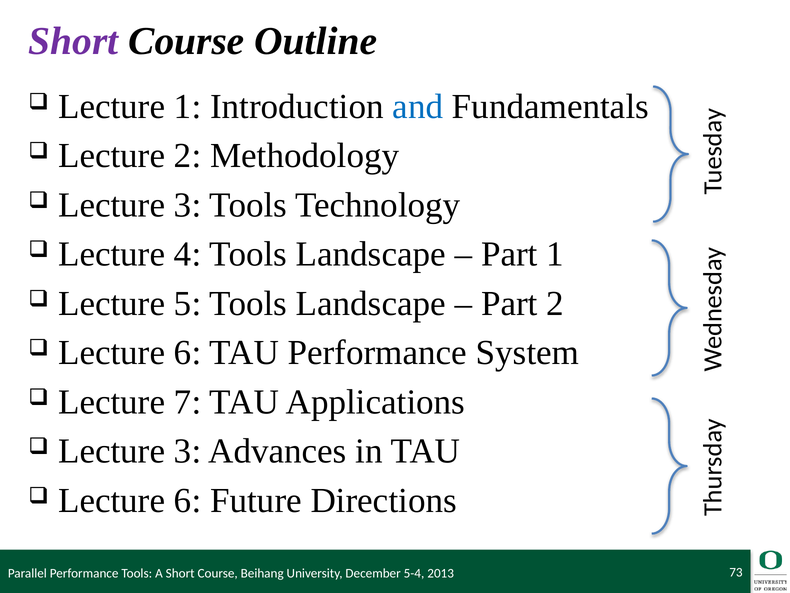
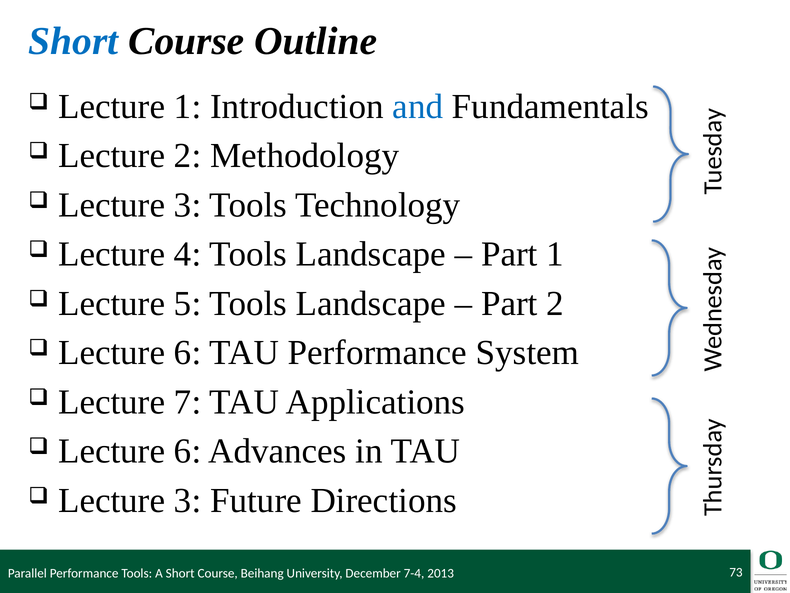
Short colour: purple -> blue (73, 41)
3: 3 -> 6 (188, 451)
6: 6 -> 3 (188, 500)
5-4: 5-4 -> 7-4 (414, 573)
